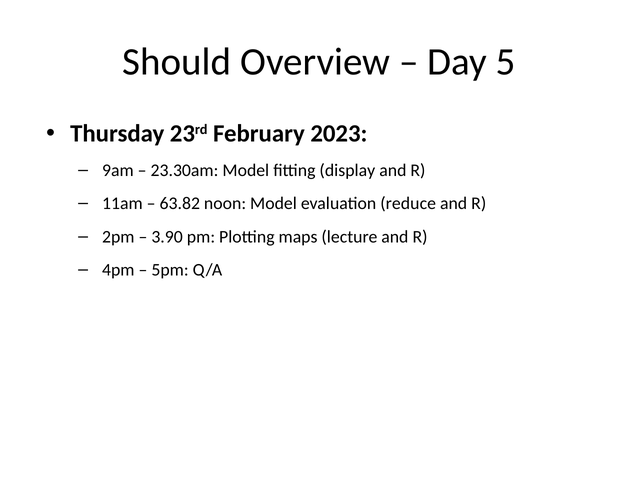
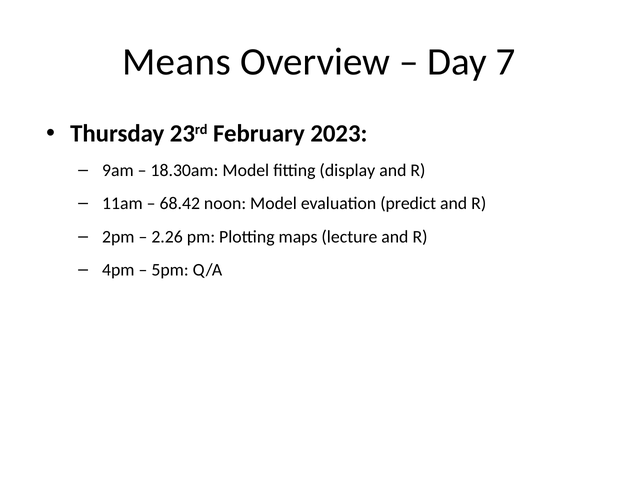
Should: Should -> Means (177, 62)
5: 5 -> 7 (505, 62)
23.30am: 23.30am -> 18.30am (184, 170)
63.82: 63.82 -> 68.42 (180, 203)
reduce: reduce -> predict (408, 203)
3.90: 3.90 -> 2.26 (167, 236)
